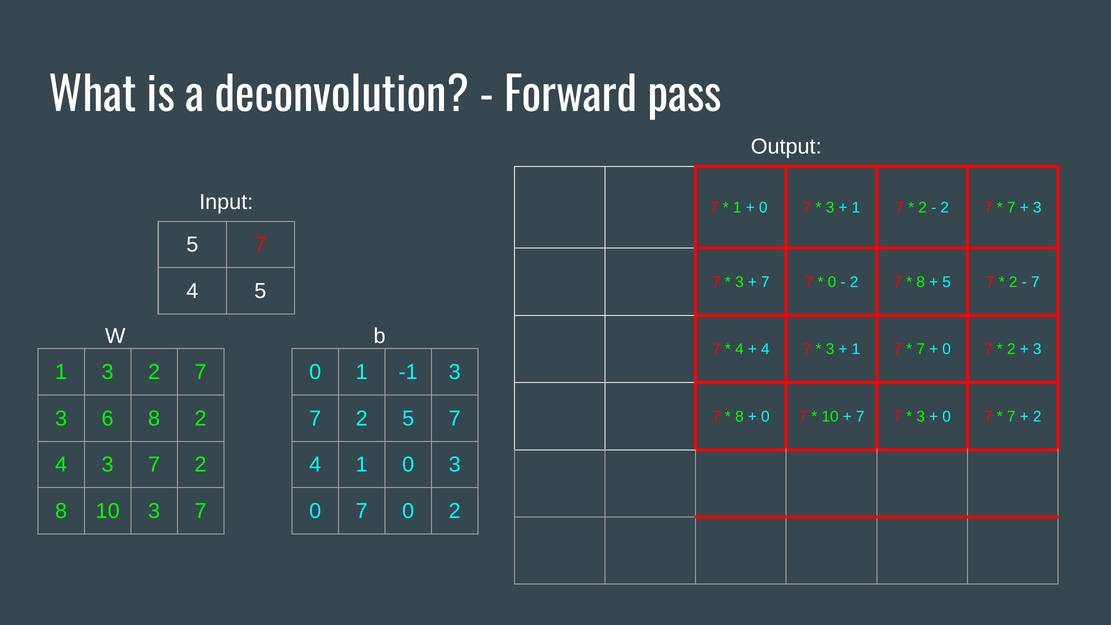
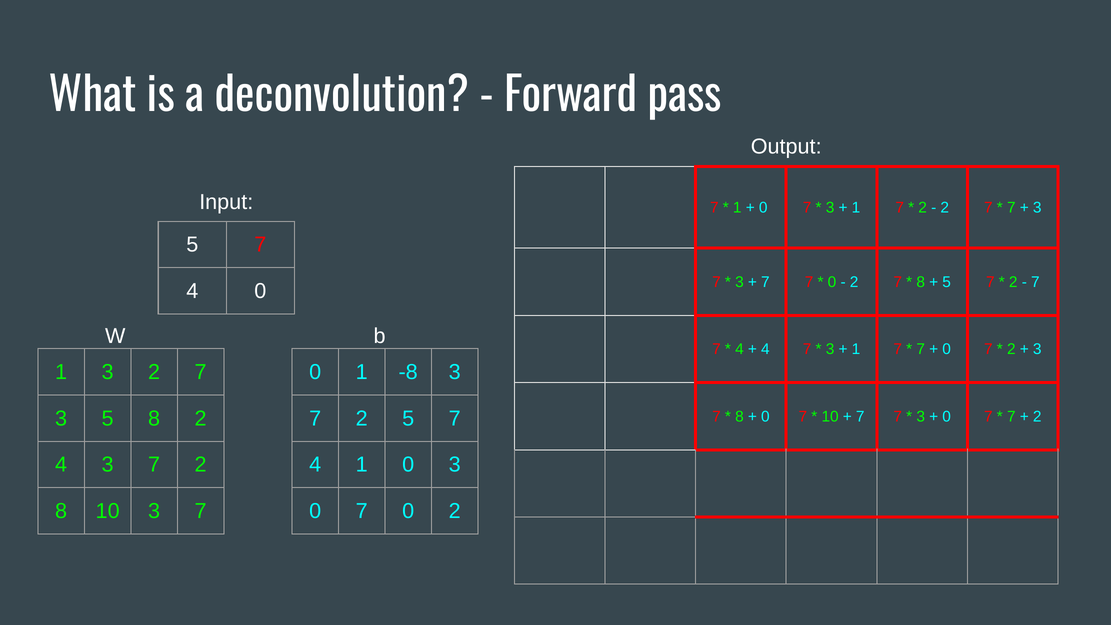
4 5: 5 -> 0 (260, 291)
-1: -1 -> -8 (408, 372)
3 6: 6 -> 5 (108, 418)
